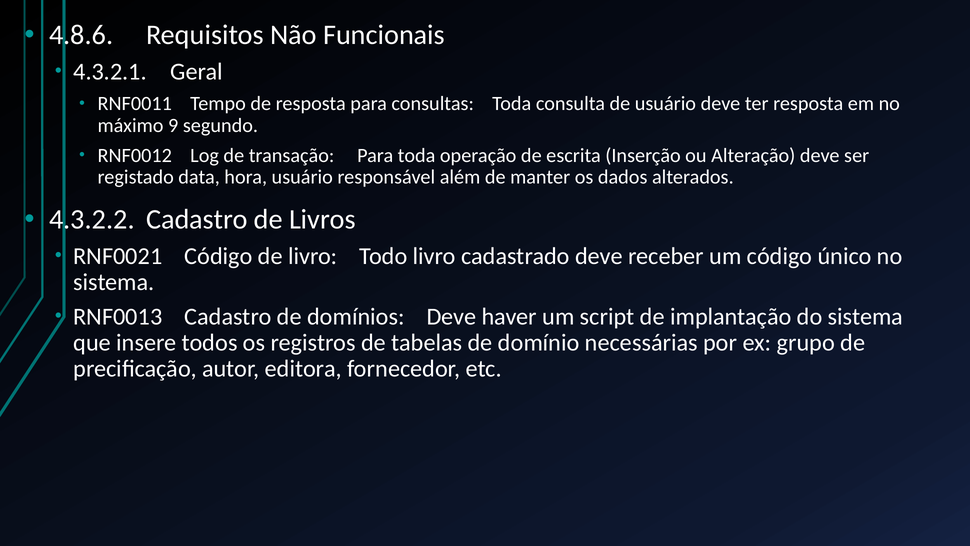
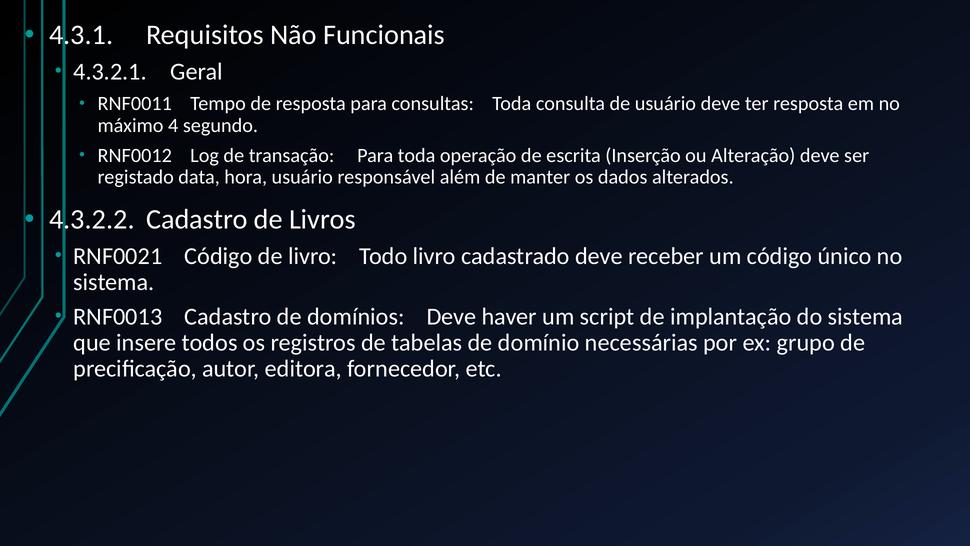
4.8.6: 4.8.6 -> 4.3.1 (81, 35)
9: 9 -> 4 (173, 125)
